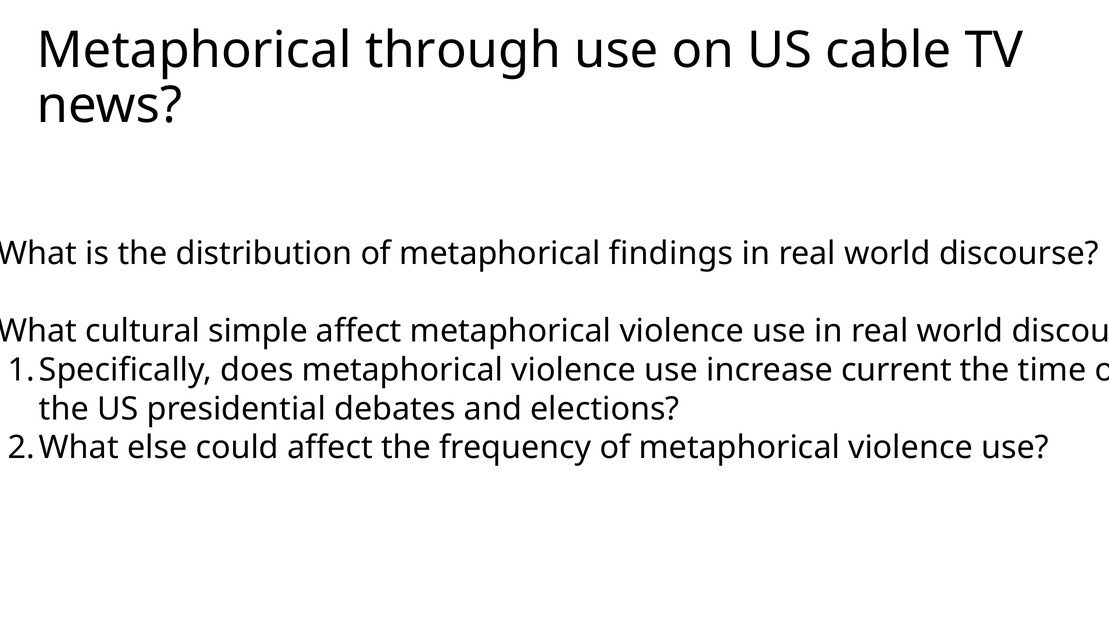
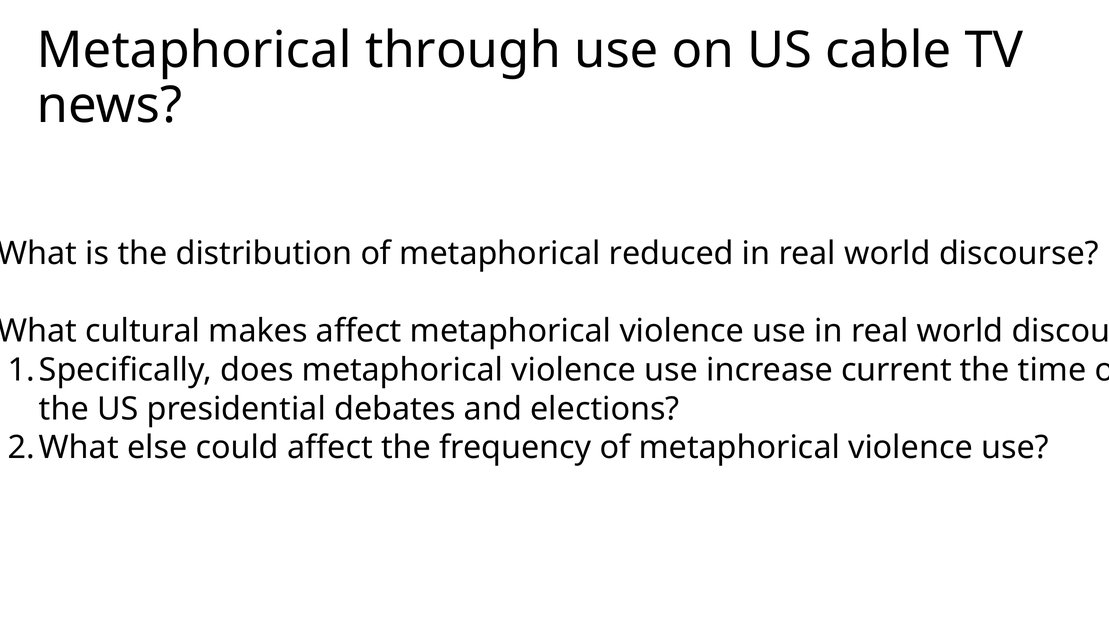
findings: findings -> reduced (671, 253)
simple: simple -> makes (258, 331)
